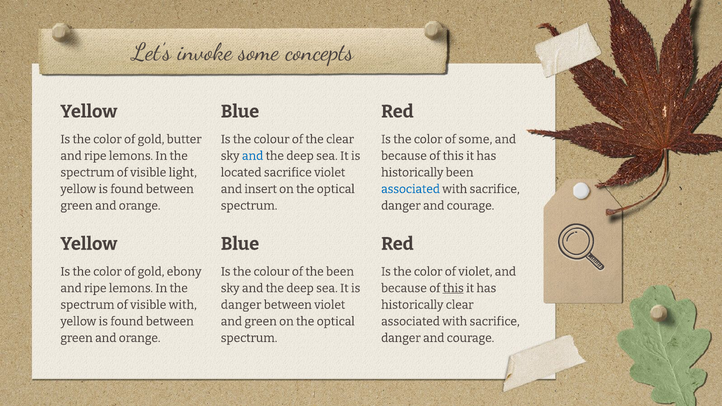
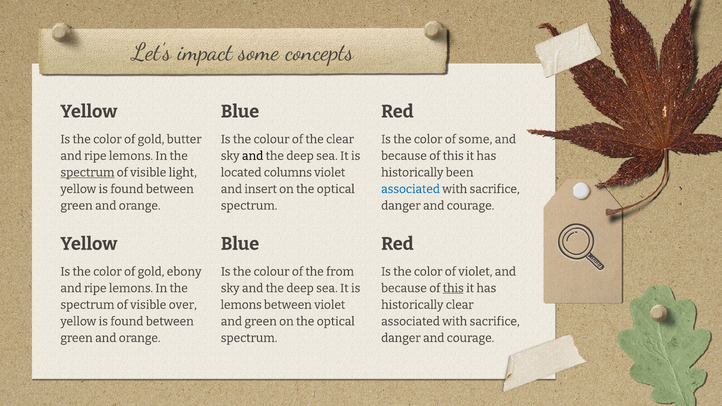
invoke: invoke -> impact (205, 52)
and colour: blue -> black (253, 156)
spectrum underline: none -> present (87, 173)
located sacrifice: sacrifice -> columns (288, 173)
the been: been -> from (340, 272)
visible with: with -> over (183, 305)
danger: danger -> lemons (241, 305)
